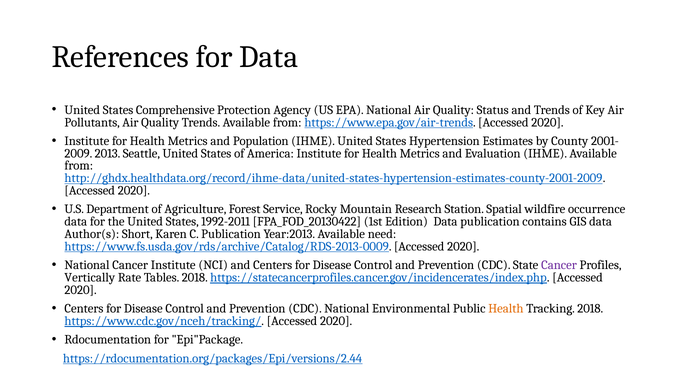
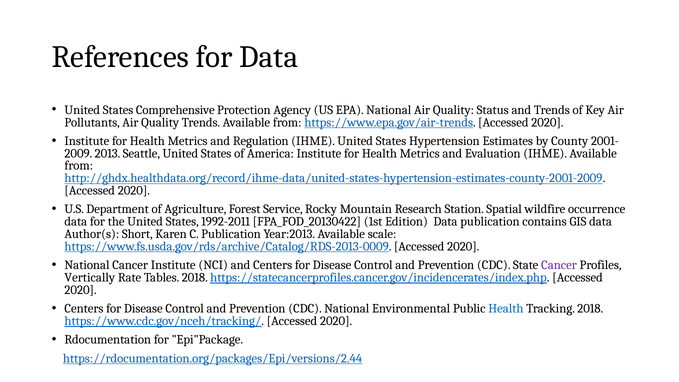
Population: Population -> Regulation (261, 141)
need: need -> scale (382, 234)
Health colour: orange -> blue (506, 309)
